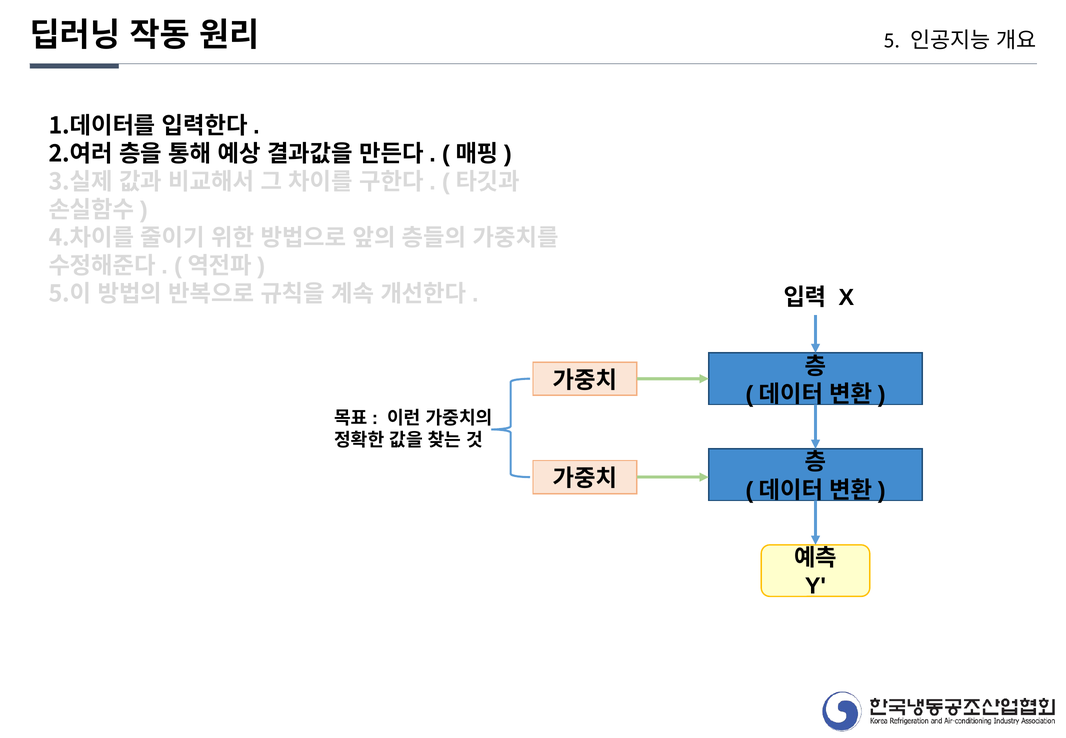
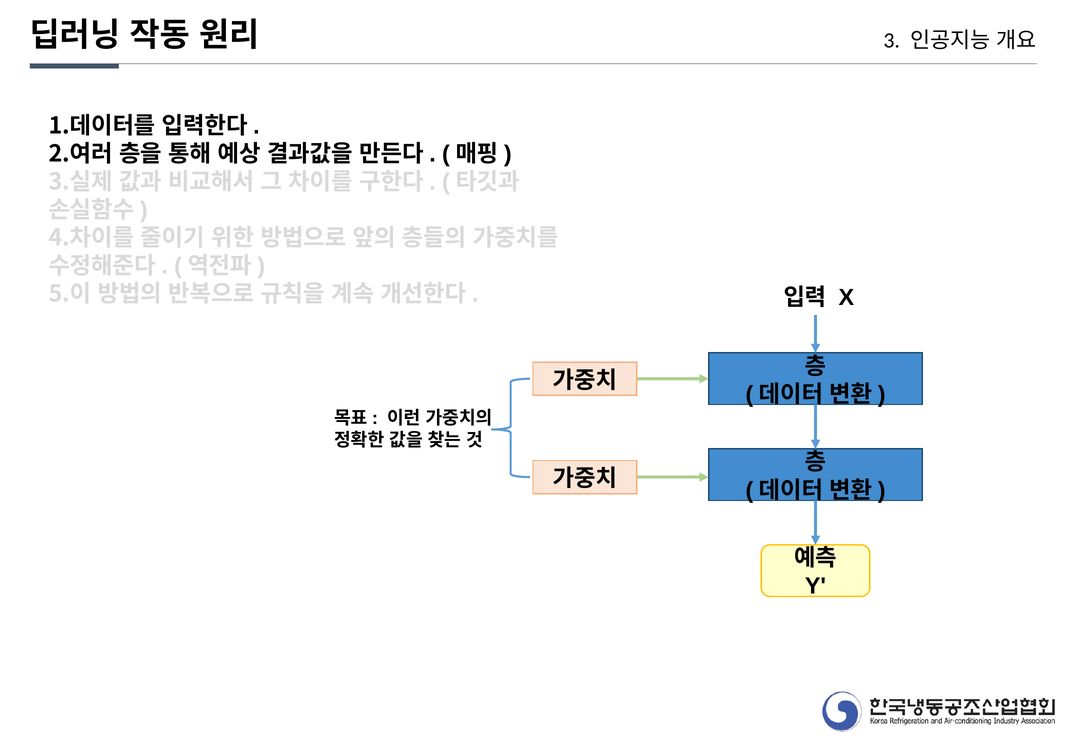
5: 5 -> 3 (892, 40)
